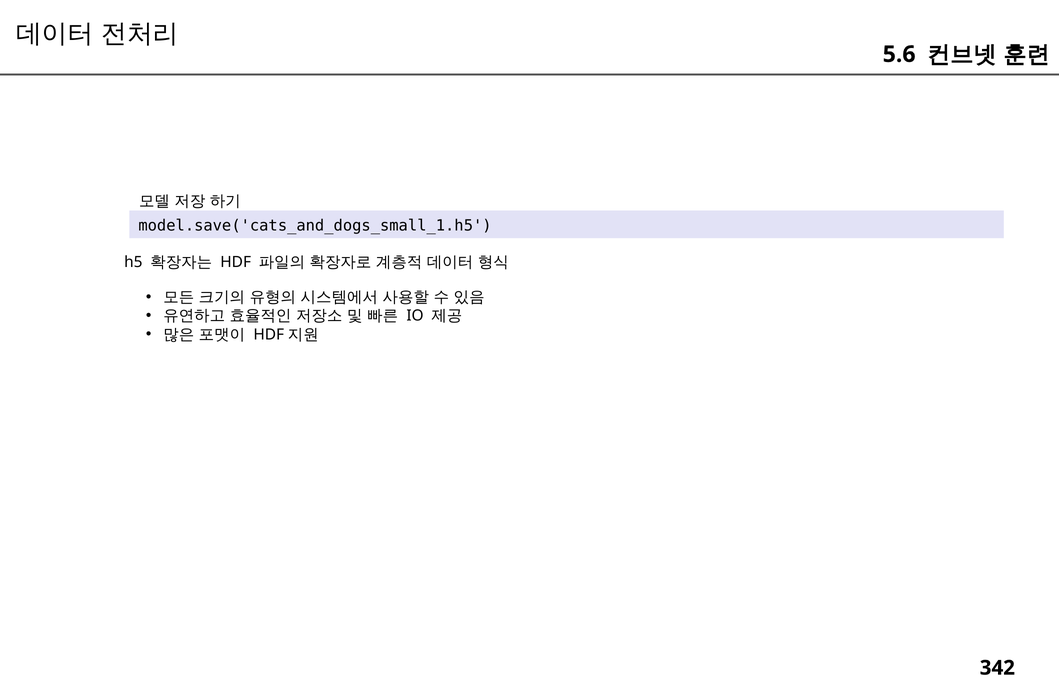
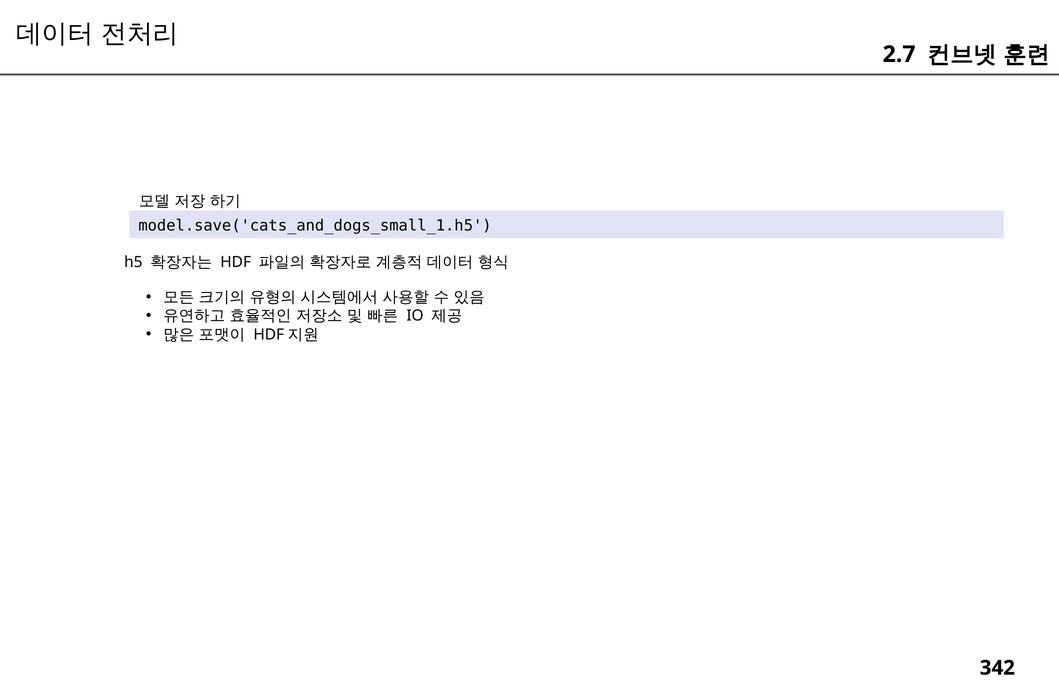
5.6: 5.6 -> 2.7 (899, 54)
